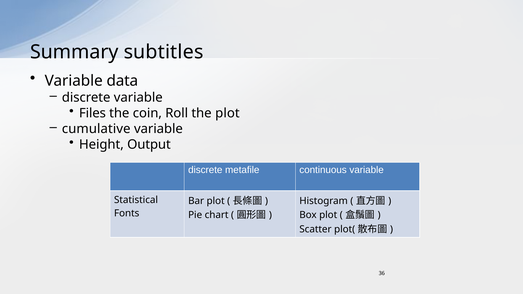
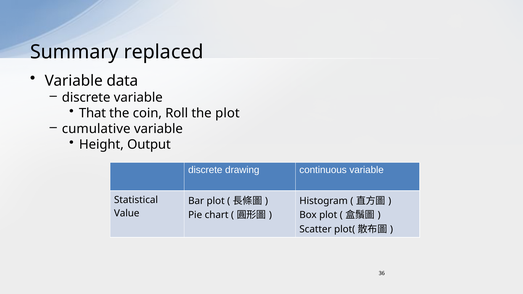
subtitles: subtitles -> replaced (164, 52)
Files: Files -> That (92, 113)
metafile: metafile -> drawing (242, 170)
Fonts: Fonts -> Value (127, 213)
